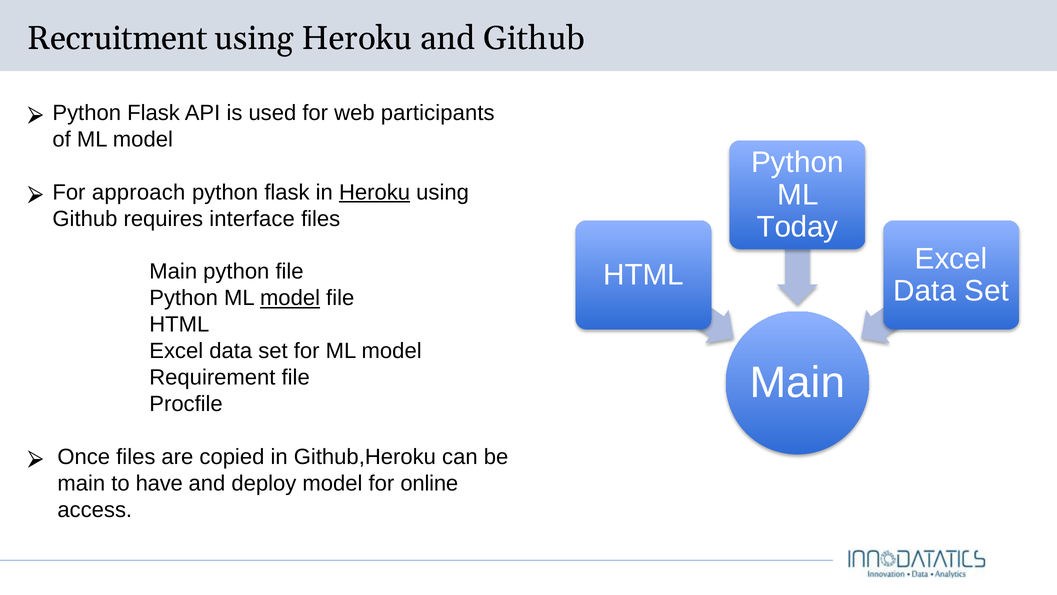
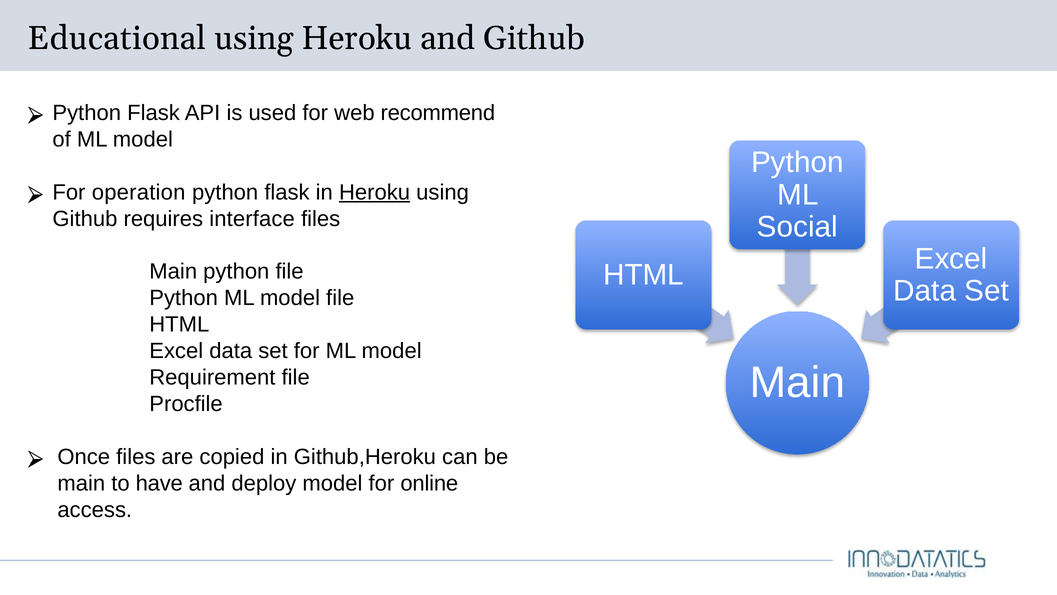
Recruitment: Recruitment -> Educational (117, 38)
participants: participants -> recommend (438, 113)
approach: approach -> operation (139, 192)
Today: Today -> Social (797, 227)
model underline: present -> none (290, 298)
